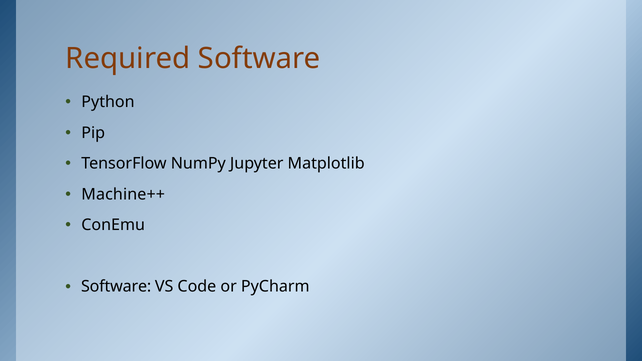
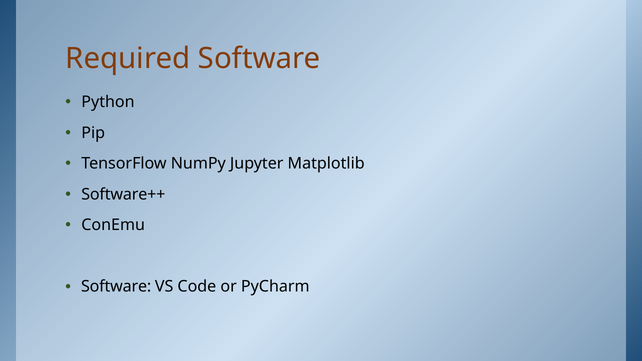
Machine++: Machine++ -> Software++ (123, 194)
